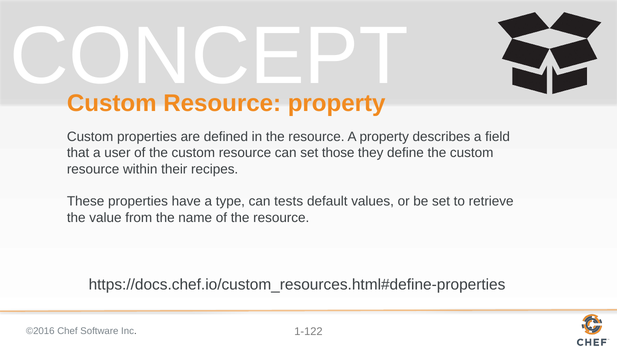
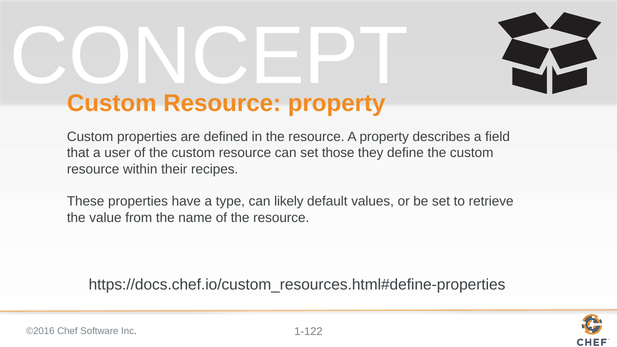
tests: tests -> likely (289, 202)
